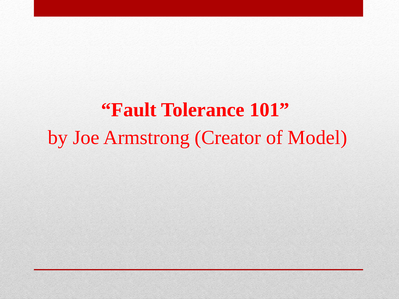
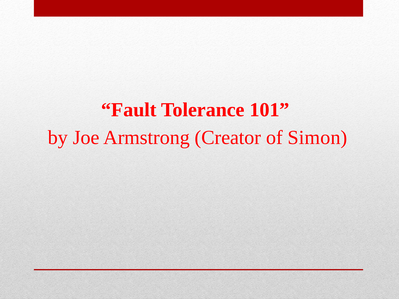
Model: Model -> Simon (317, 138)
